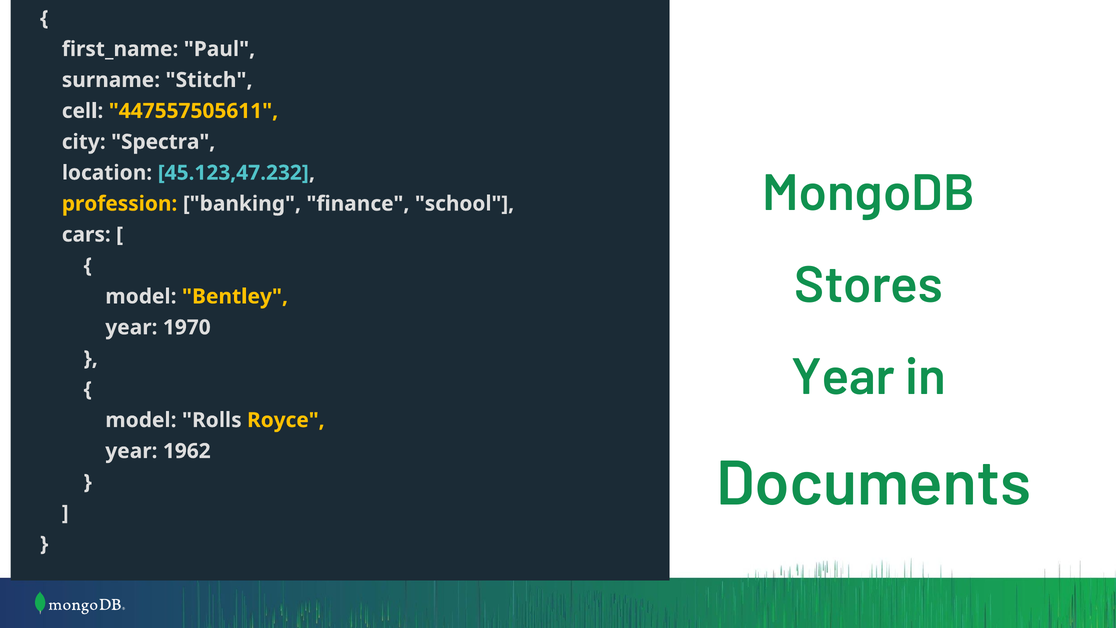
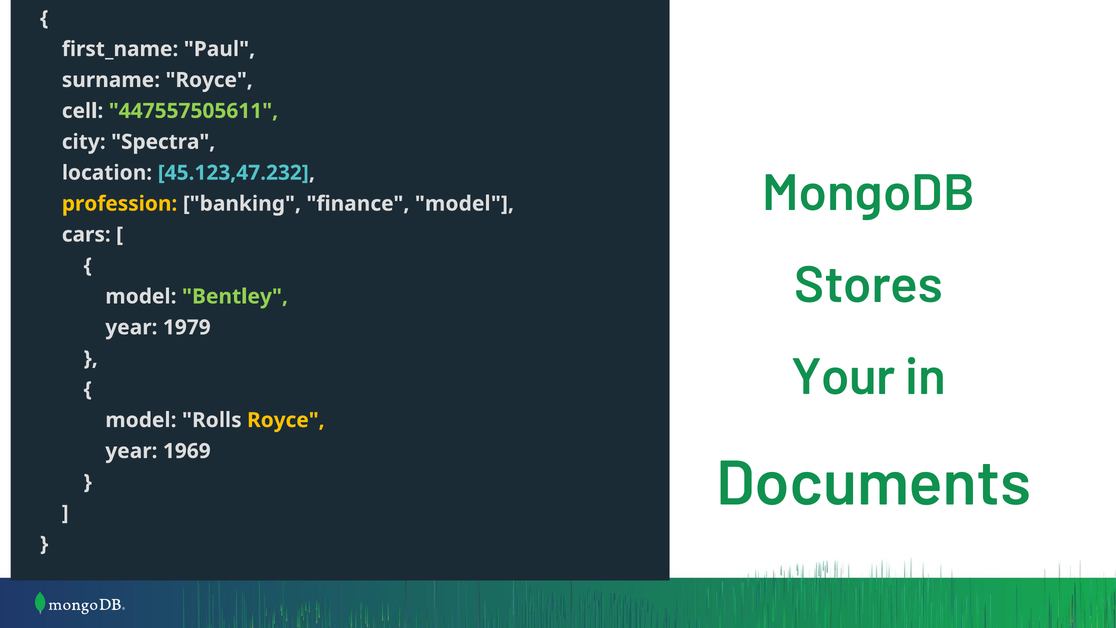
surname Stitch: Stitch -> Royce (209, 80)
447557505611 colour: yellow -> light green (193, 111)
finance school: school -> model (464, 204)
Bentley colour: yellow -> light green (235, 296)
1970: 1970 -> 1979 (187, 327)
Year: Year -> Your (843, 377)
1962: 1962 -> 1969 (187, 451)
